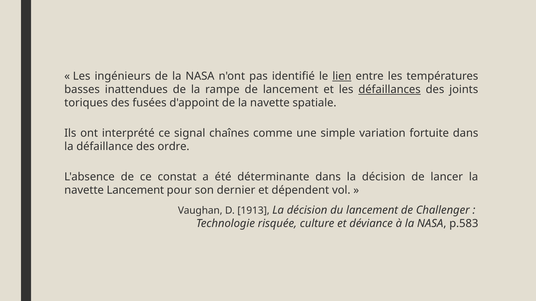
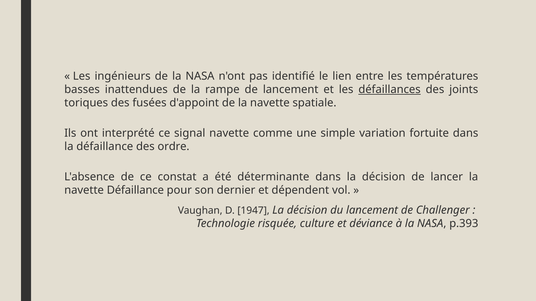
lien underline: present -> none (342, 76)
signal chaînes: chaînes -> navette (229, 133)
navette Lancement: Lancement -> Défaillance (135, 190)
1913: 1913 -> 1947 (253, 211)
p.583: p.583 -> p.393 (464, 224)
